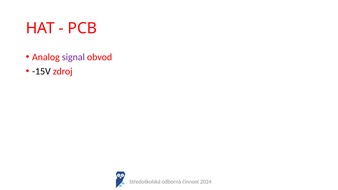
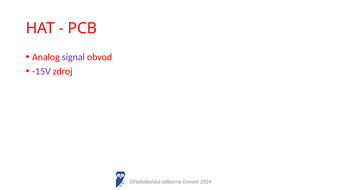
-15V colour: black -> purple (41, 71)
